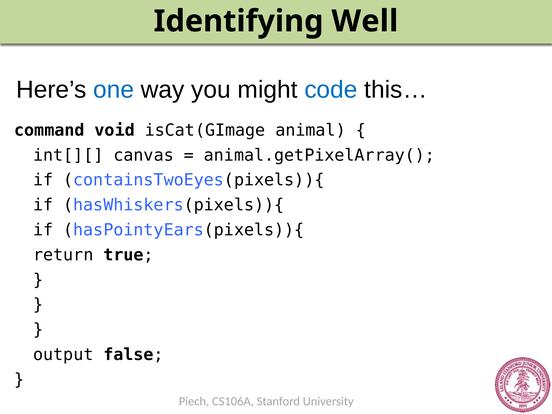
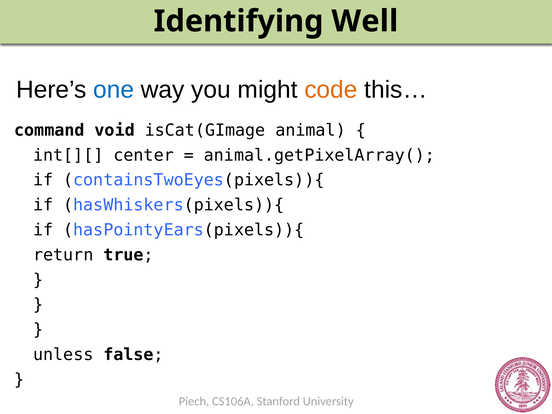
code colour: blue -> orange (331, 90)
canvas: canvas -> center (144, 155)
output: output -> unless (63, 355)
